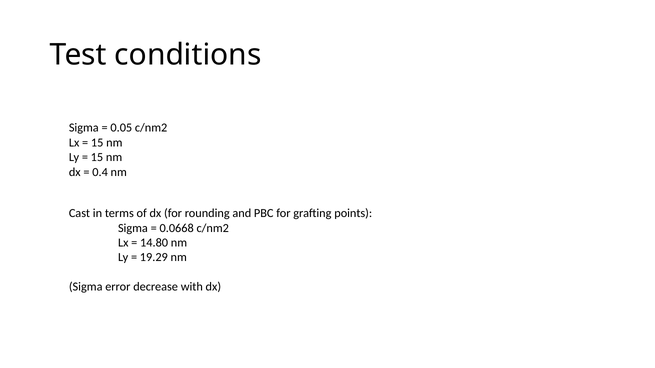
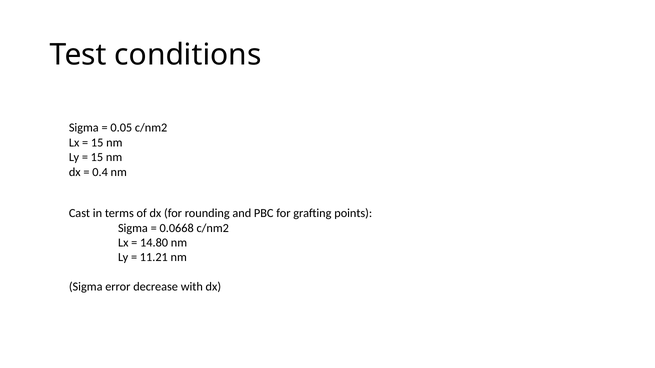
19.29: 19.29 -> 11.21 (154, 258)
